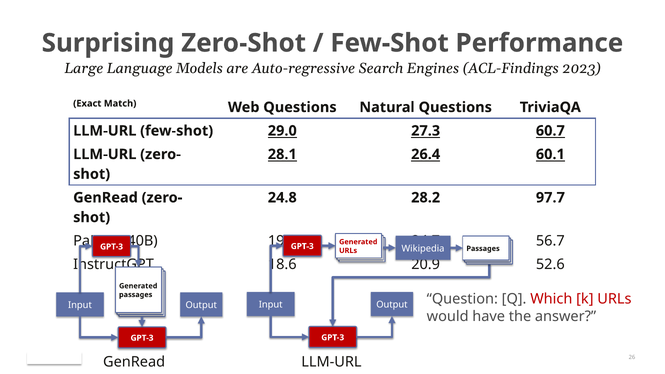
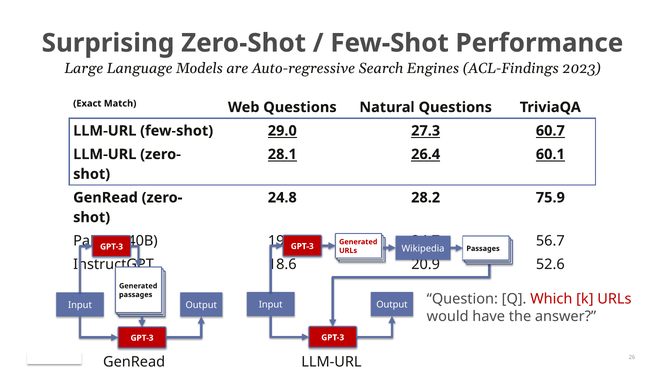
97.7: 97.7 -> 75.9 (550, 198)
